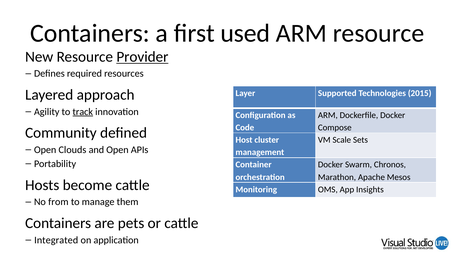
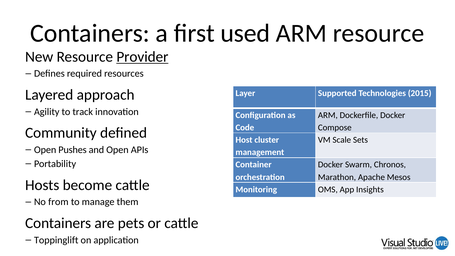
track underline: present -> none (83, 112)
Clouds: Clouds -> Pushes (73, 150)
Integrated: Integrated -> Toppinglift (56, 240)
